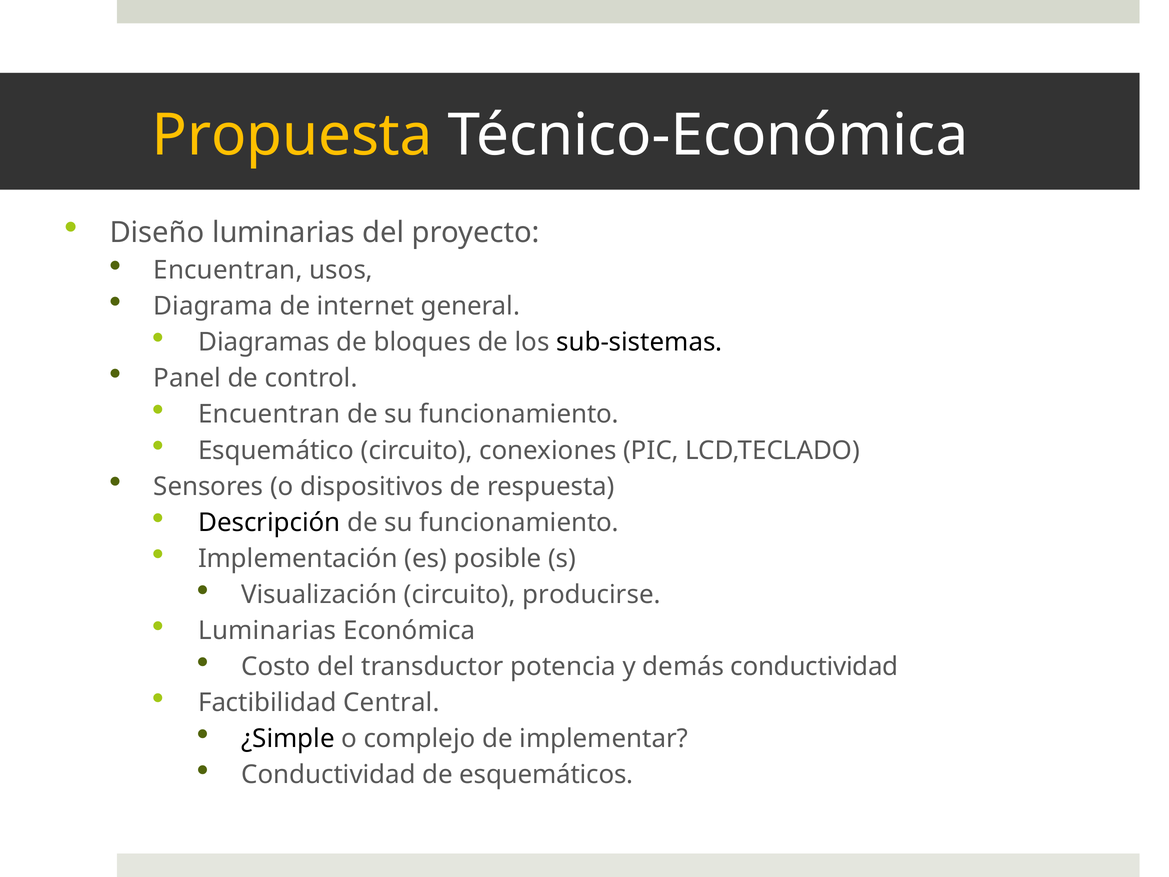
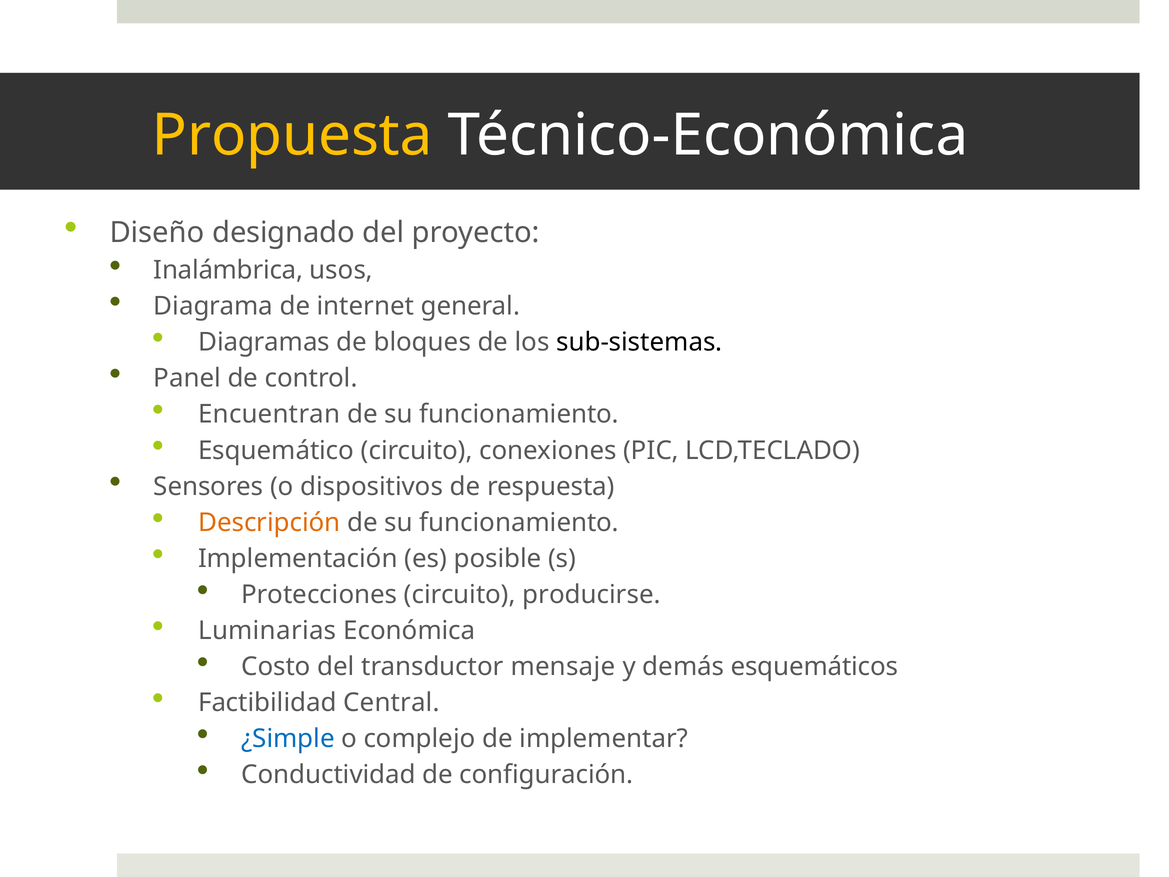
Diseño luminarias: luminarias -> designado (284, 232)
Encuentran: Encuentran -> Inalámbrica (228, 270)
Descripción colour: black -> orange (269, 522)
Visualización: Visualización -> Protecciones (319, 594)
potencia: potencia -> mensaje (563, 667)
demás conductividad: conductividad -> esquemáticos (814, 667)
¿Simple colour: black -> blue (288, 739)
esquemáticos: esquemáticos -> configuración (546, 775)
